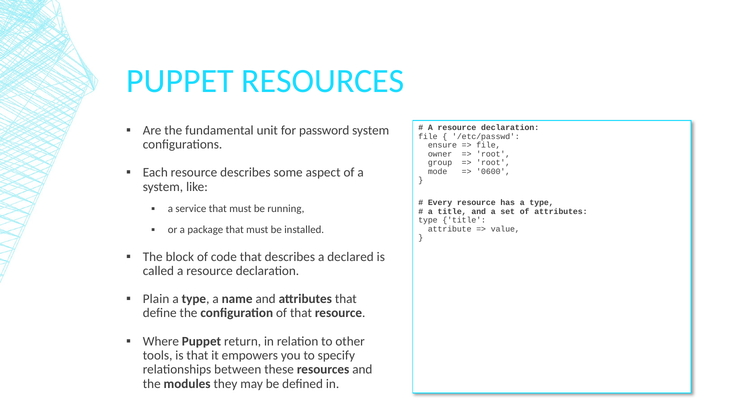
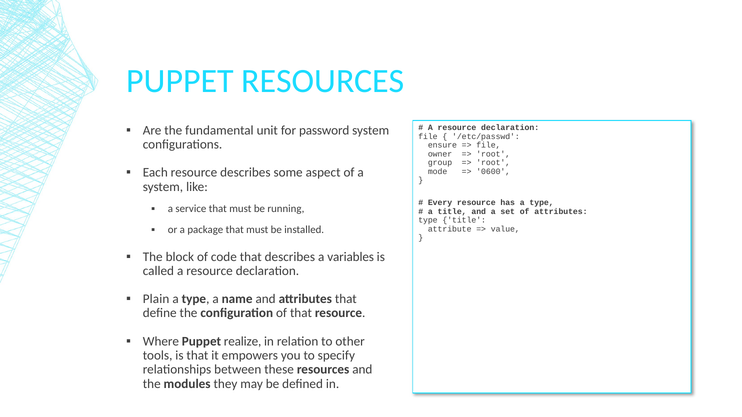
declared: declared -> variables (351, 257)
return: return -> realize (243, 342)
